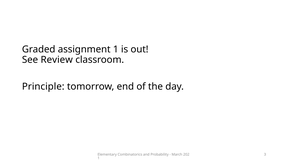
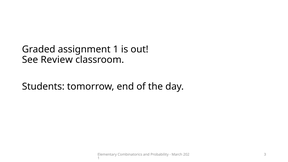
Principle: Principle -> Students (43, 86)
